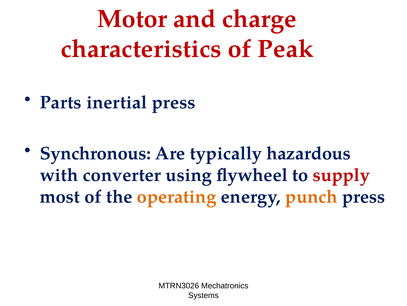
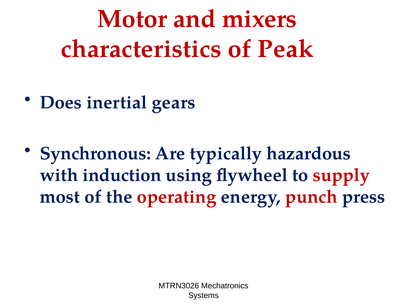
charge: charge -> mixers (259, 19)
Parts: Parts -> Does (61, 102)
inertial press: press -> gears (174, 102)
converter: converter -> induction (122, 175)
operating colour: orange -> red (177, 196)
punch colour: orange -> red (311, 196)
